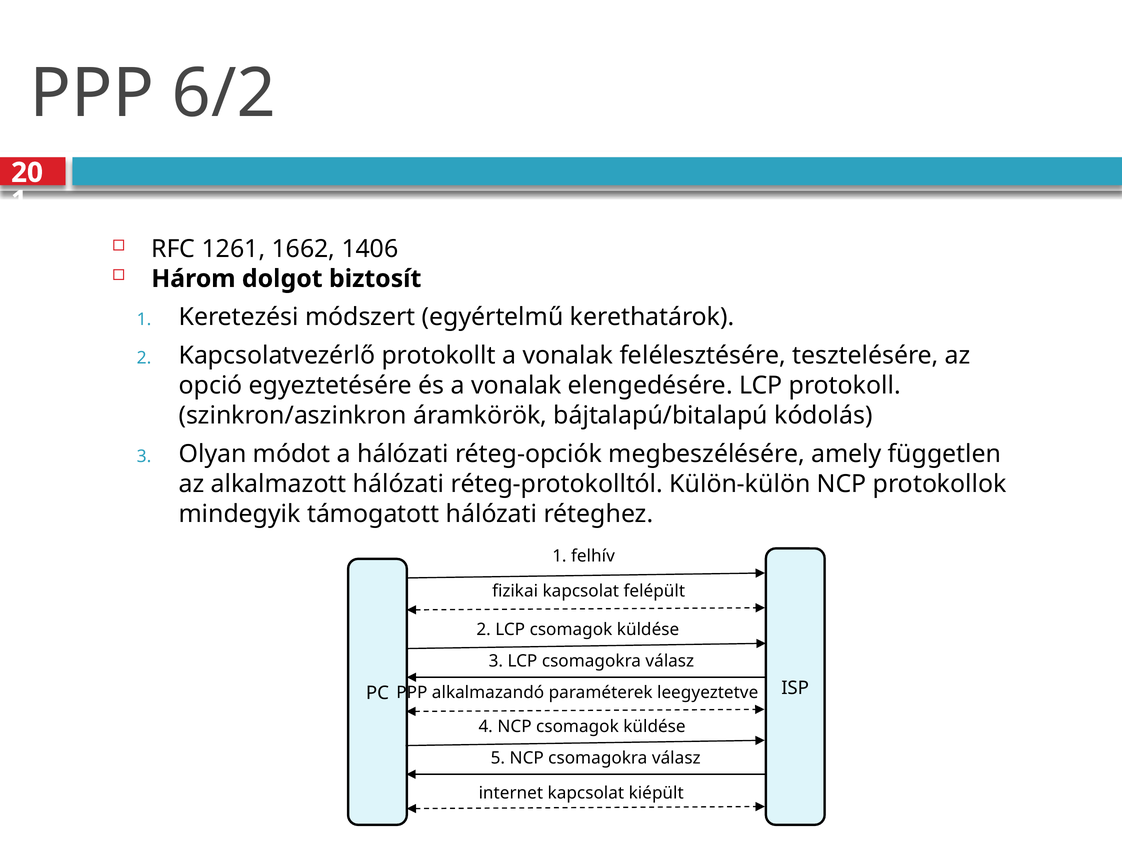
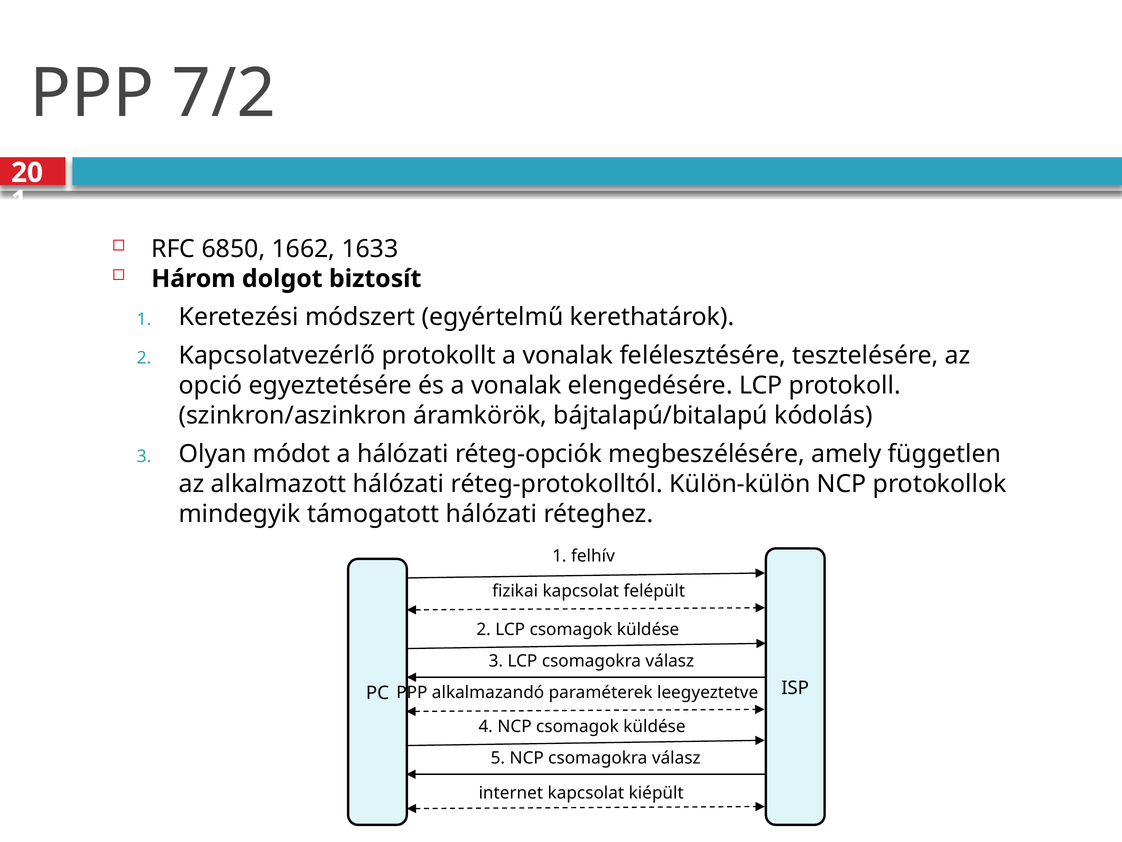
6/2: 6/2 -> 7/2 (224, 94)
1261: 1261 -> 6850 (233, 249)
1406: 1406 -> 1633 (370, 249)
